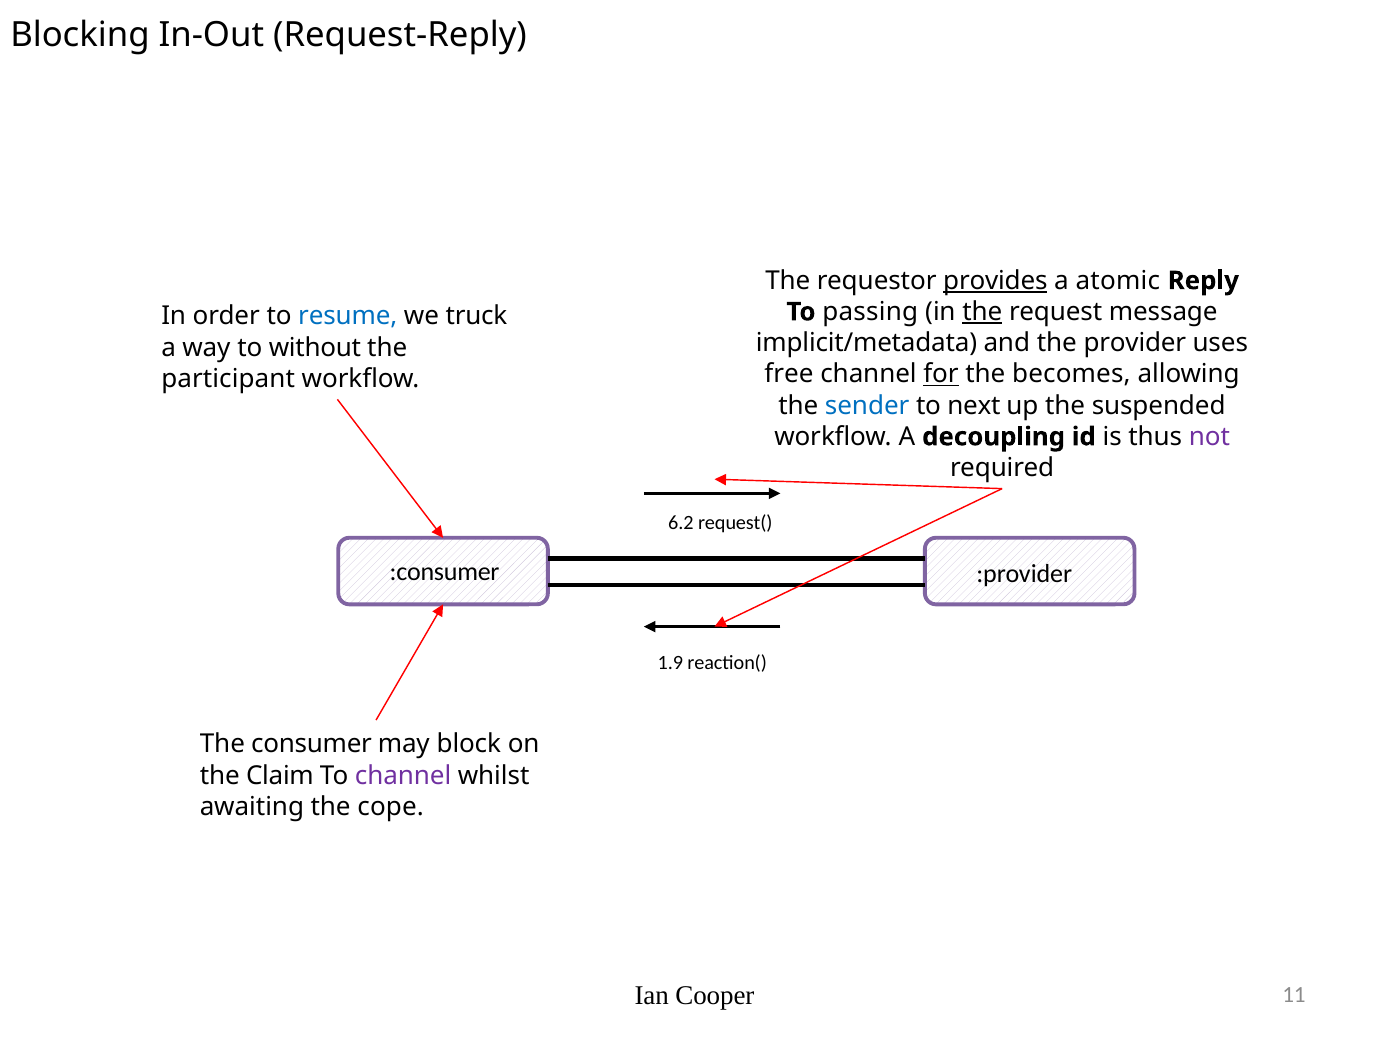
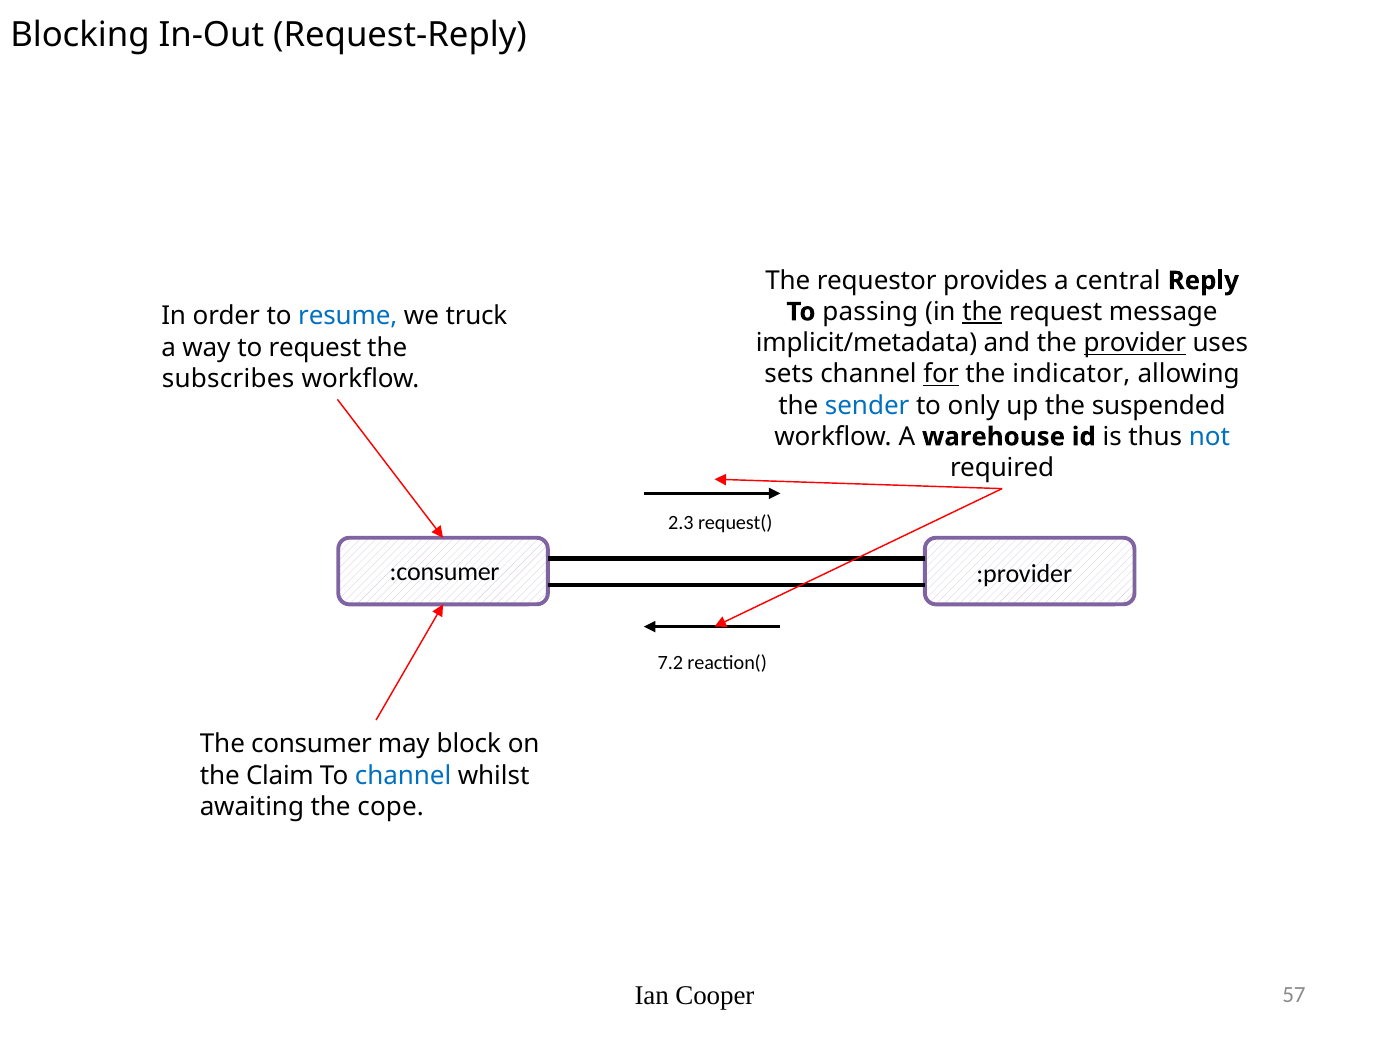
provides underline: present -> none (995, 281)
atomic: atomic -> central (1118, 281)
provider underline: none -> present (1135, 343)
to without: without -> request (315, 347)
free: free -> sets (789, 374)
becomes: becomes -> indicator (1071, 374)
participant: participant -> subscribes (228, 379)
next: next -> only (974, 405)
decoupling: decoupling -> warehouse (994, 437)
not colour: purple -> blue (1209, 437)
6.2: 6.2 -> 2.3 (681, 523)
1.9: 1.9 -> 7.2 (670, 663)
channel colour: purple -> blue (403, 775)
11: 11 -> 57 (1294, 995)
